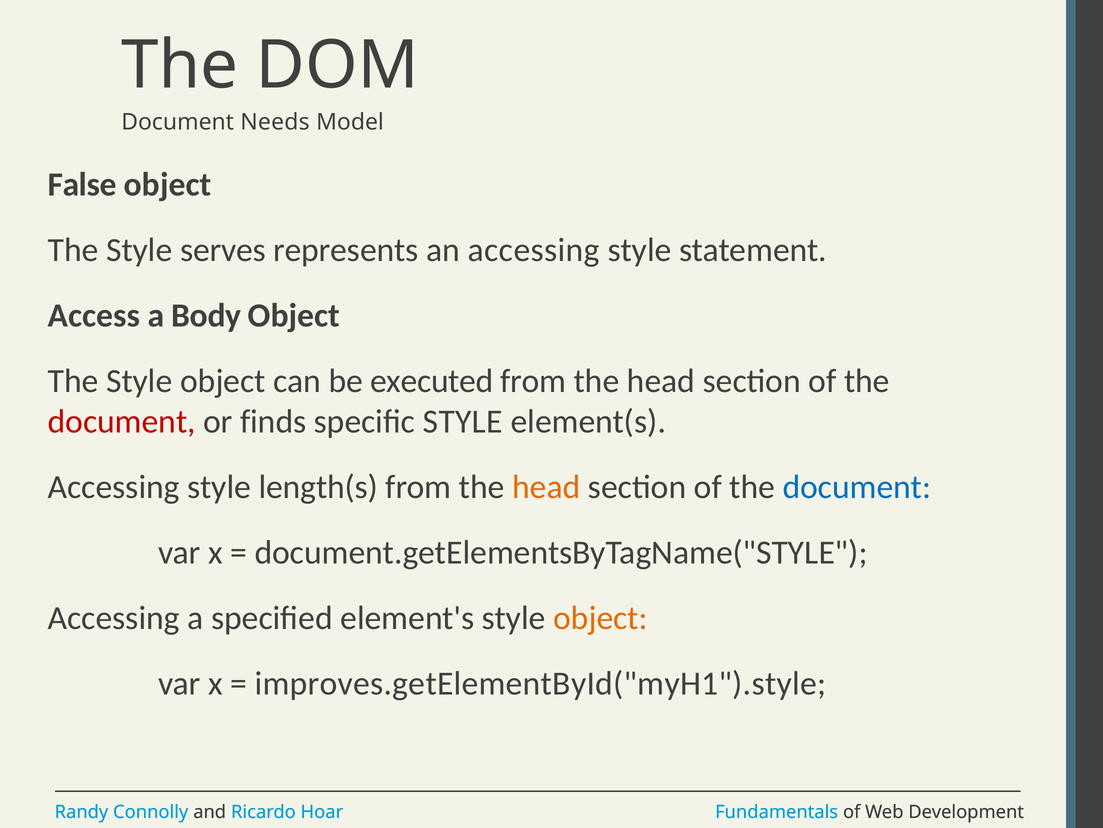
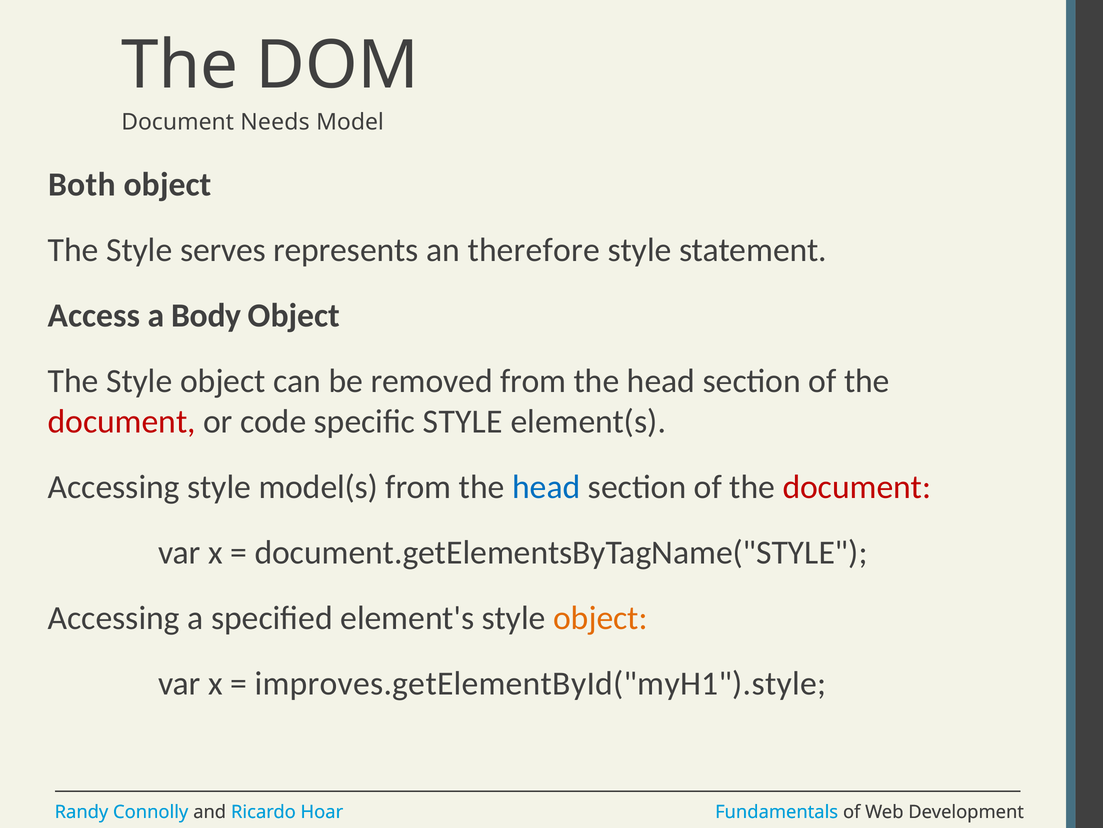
False: False -> Both (82, 184)
an accessing: accessing -> therefore (534, 250)
executed: executed -> removed (432, 381)
finds: finds -> code (273, 421)
length(s: length(s -> model(s (318, 487)
head colour: orange -> blue (546, 487)
document colour: blue -> red (857, 487)
